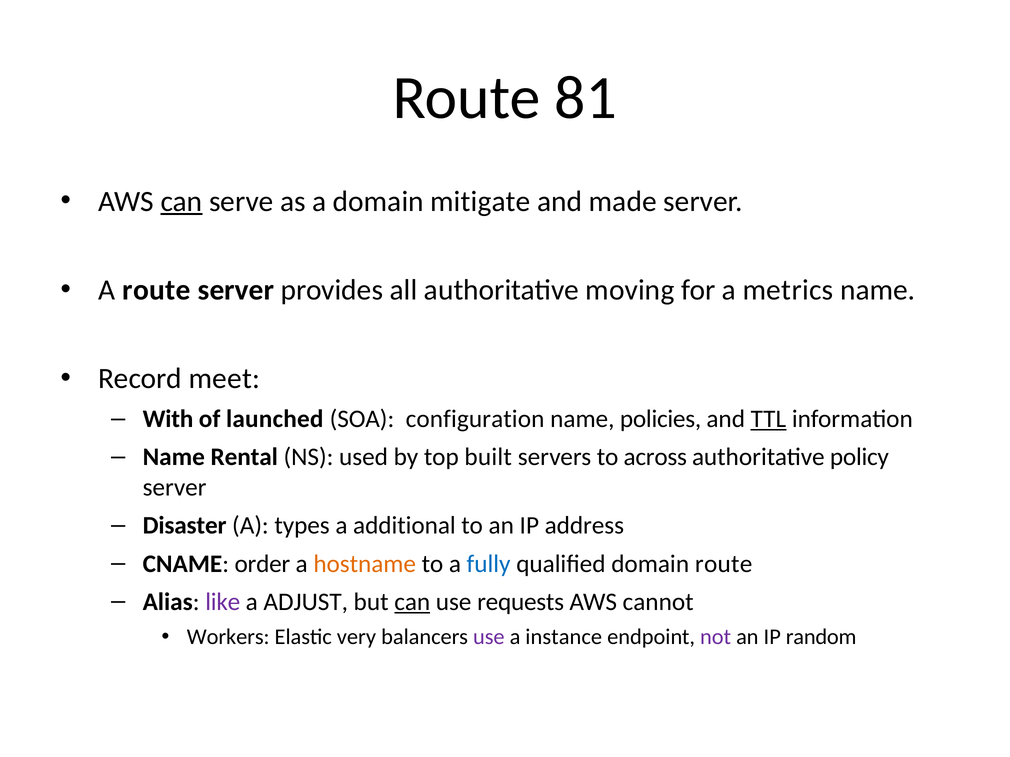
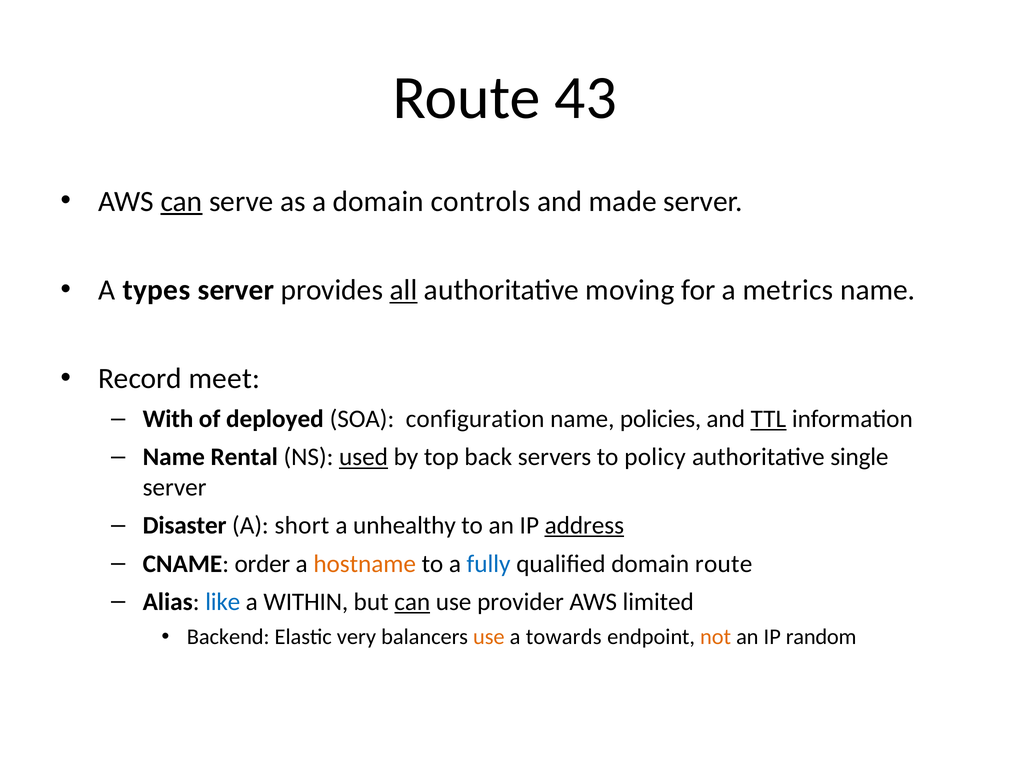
81: 81 -> 43 (586, 98)
mitigate: mitigate -> controls (480, 202)
A route: route -> types (156, 290)
all underline: none -> present (403, 290)
launched: launched -> deployed (275, 419)
used underline: none -> present (364, 457)
built: built -> back (488, 457)
across: across -> policy (655, 457)
policy: policy -> single (859, 457)
types: types -> short (302, 526)
additional: additional -> unhealthy (404, 526)
address underline: none -> present (584, 526)
like colour: purple -> blue (223, 602)
ADJUST: ADJUST -> WITHIN (306, 602)
requests: requests -> provider (521, 602)
cannot: cannot -> limited (658, 602)
Workers: Workers -> Backend (228, 637)
use colour: purple -> orange (489, 637)
instance: instance -> towards (564, 637)
not colour: purple -> orange (716, 637)
